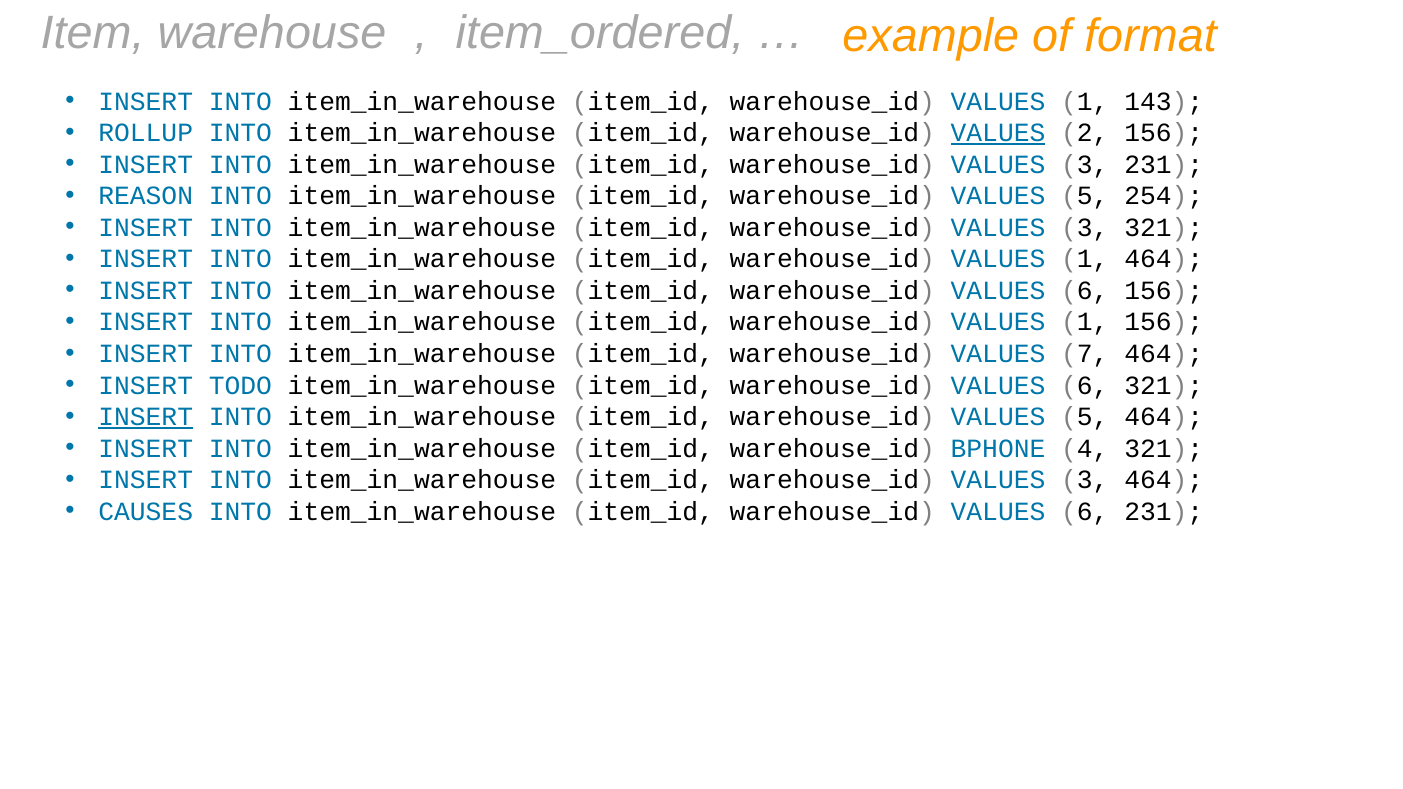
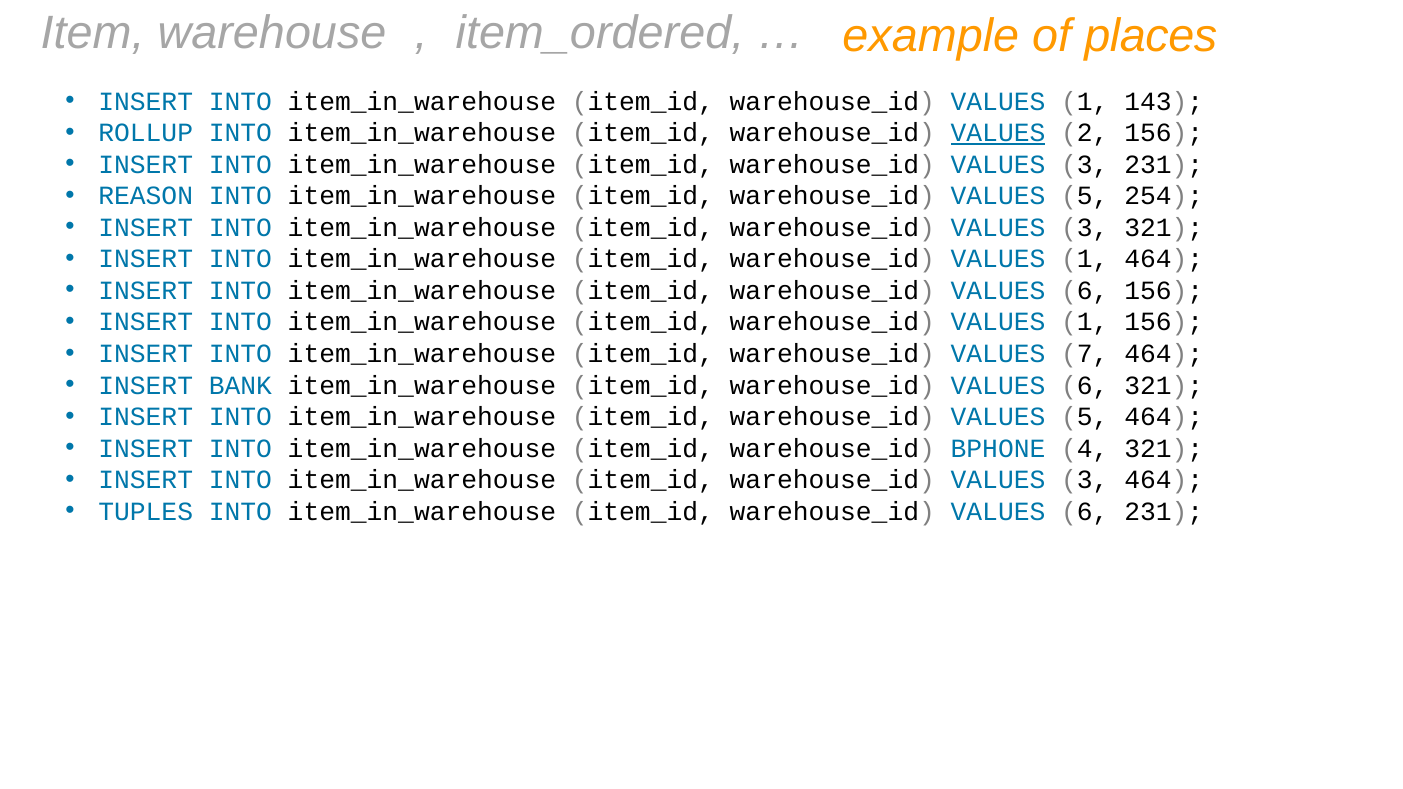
format: format -> places (1151, 37)
TODO: TODO -> BANK (240, 385)
INSERT underline: present -> none (146, 417)
CAUSES: CAUSES -> TUPLES (146, 512)
